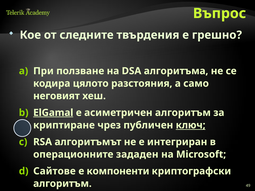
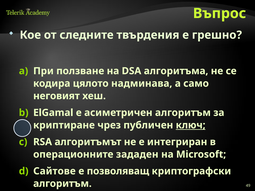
разстояния: разстояния -> надминава (142, 84)
ElGamal underline: present -> none (53, 113)
компоненти: компоненти -> позволяващ (118, 171)
